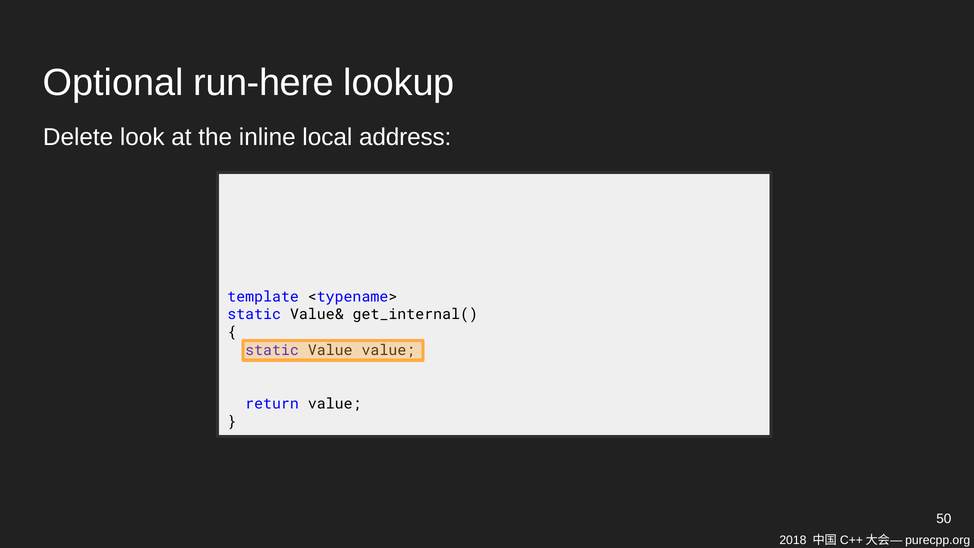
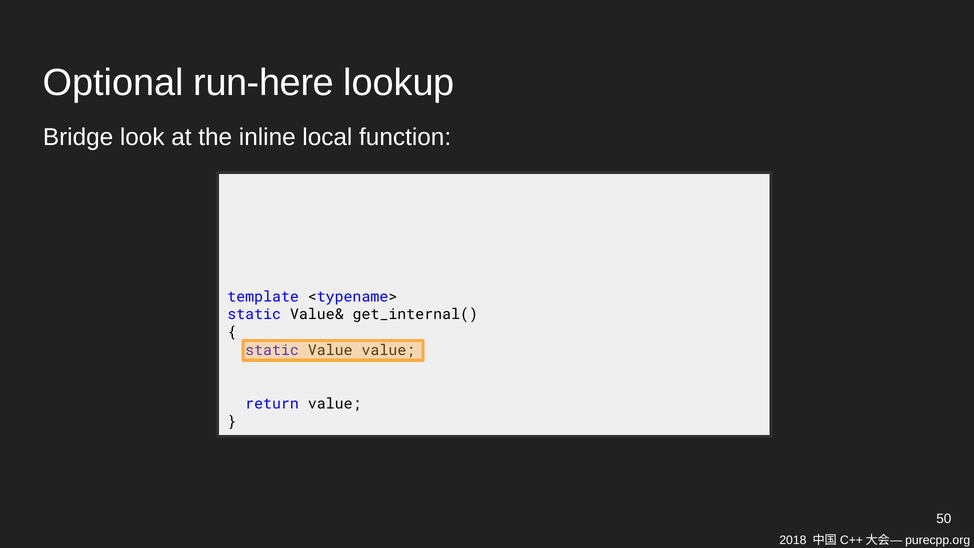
Delete: Delete -> Bridge (78, 137)
address: address -> function (405, 137)
